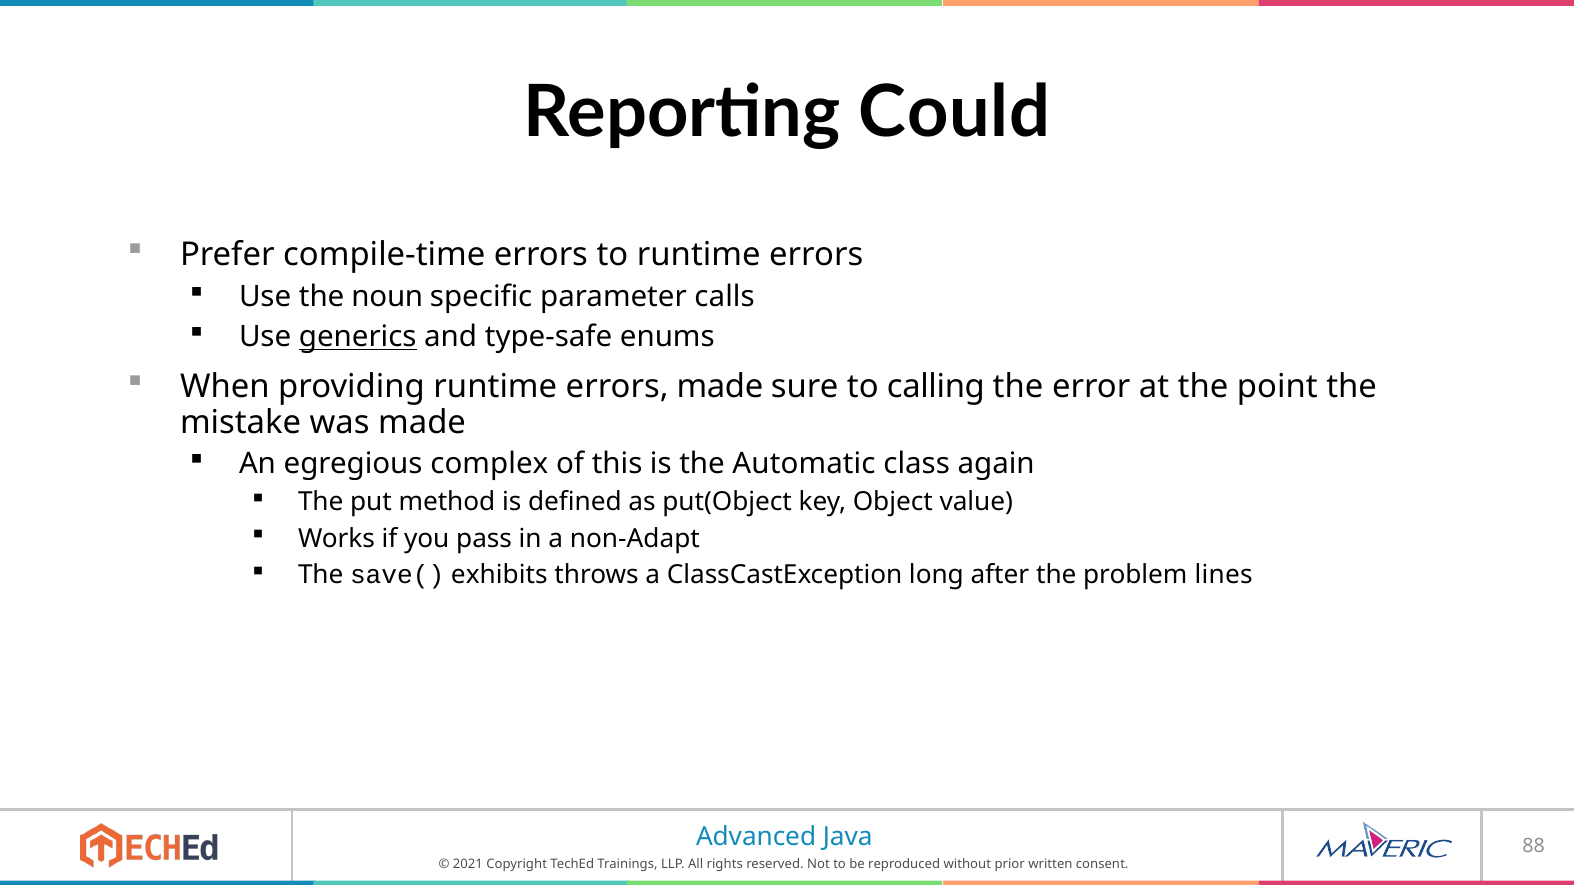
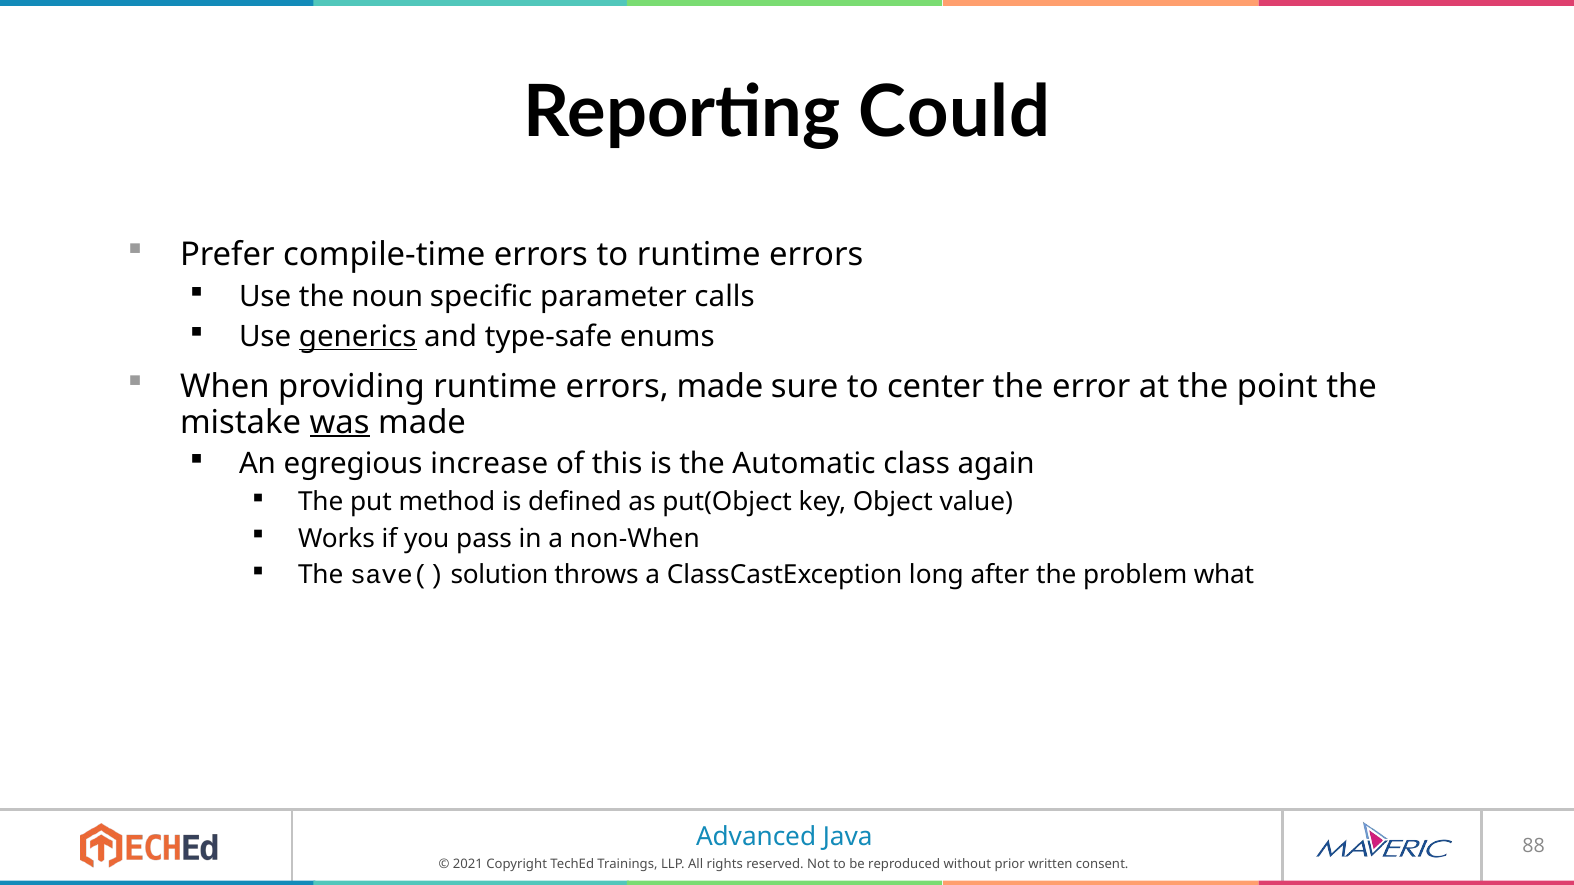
calling: calling -> center (936, 387)
was underline: none -> present (340, 422)
complex: complex -> increase (489, 464)
non-Adapt: non-Adapt -> non-When (635, 539)
exhibits: exhibits -> solution (499, 576)
lines: lines -> what (1224, 576)
